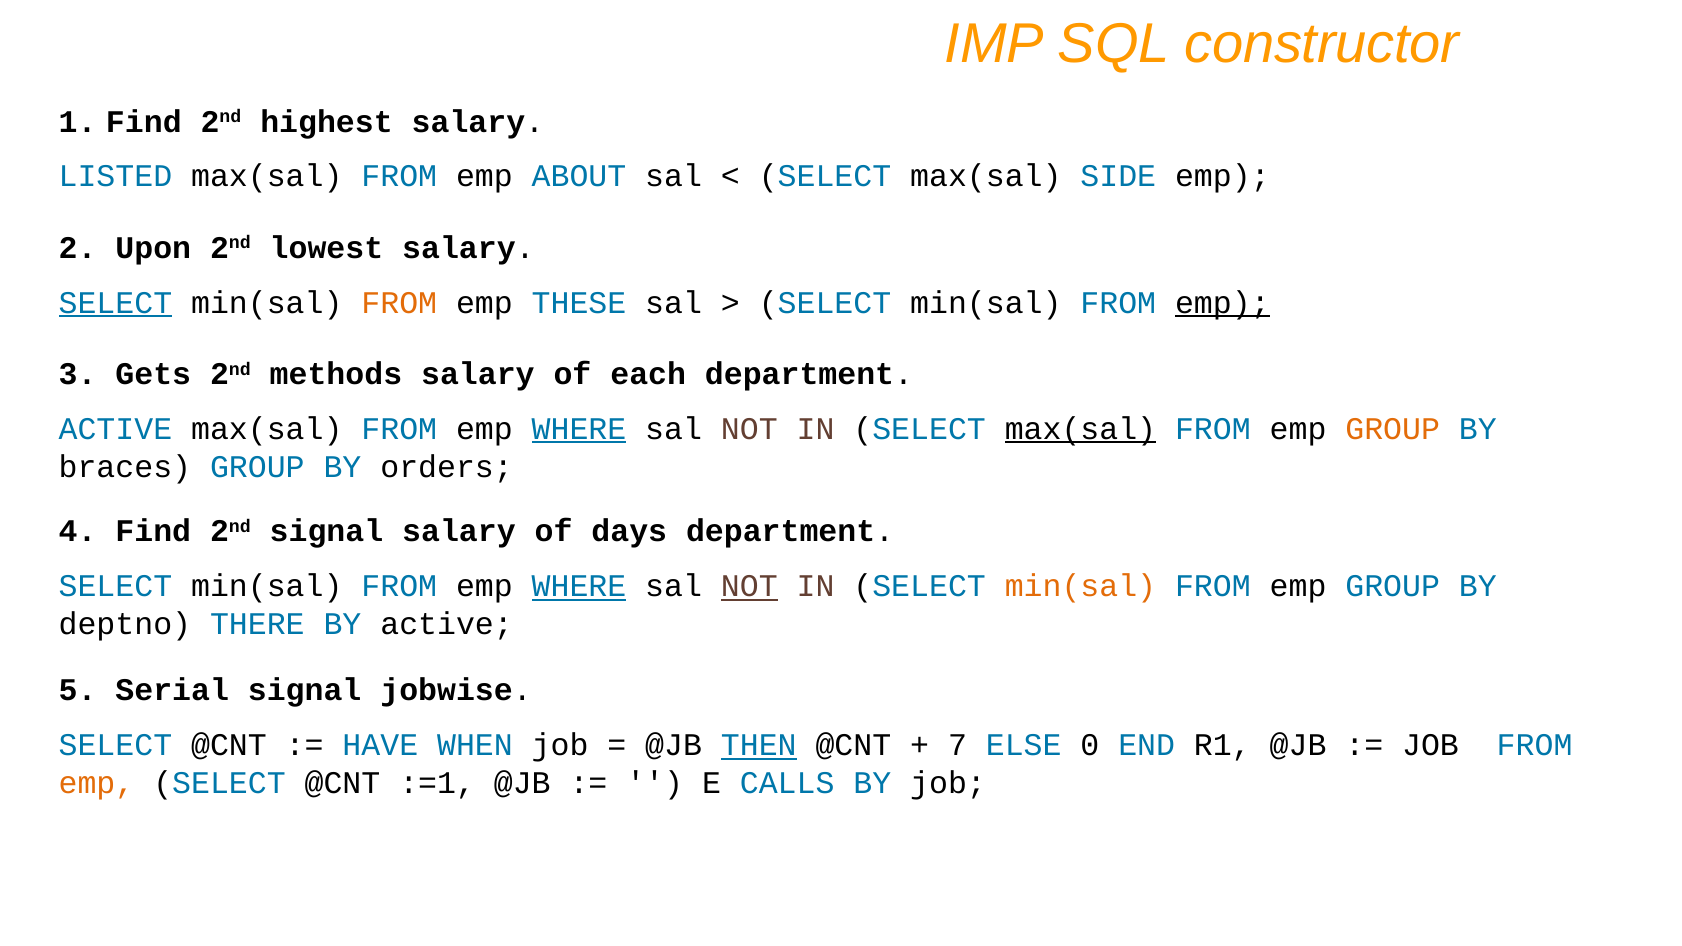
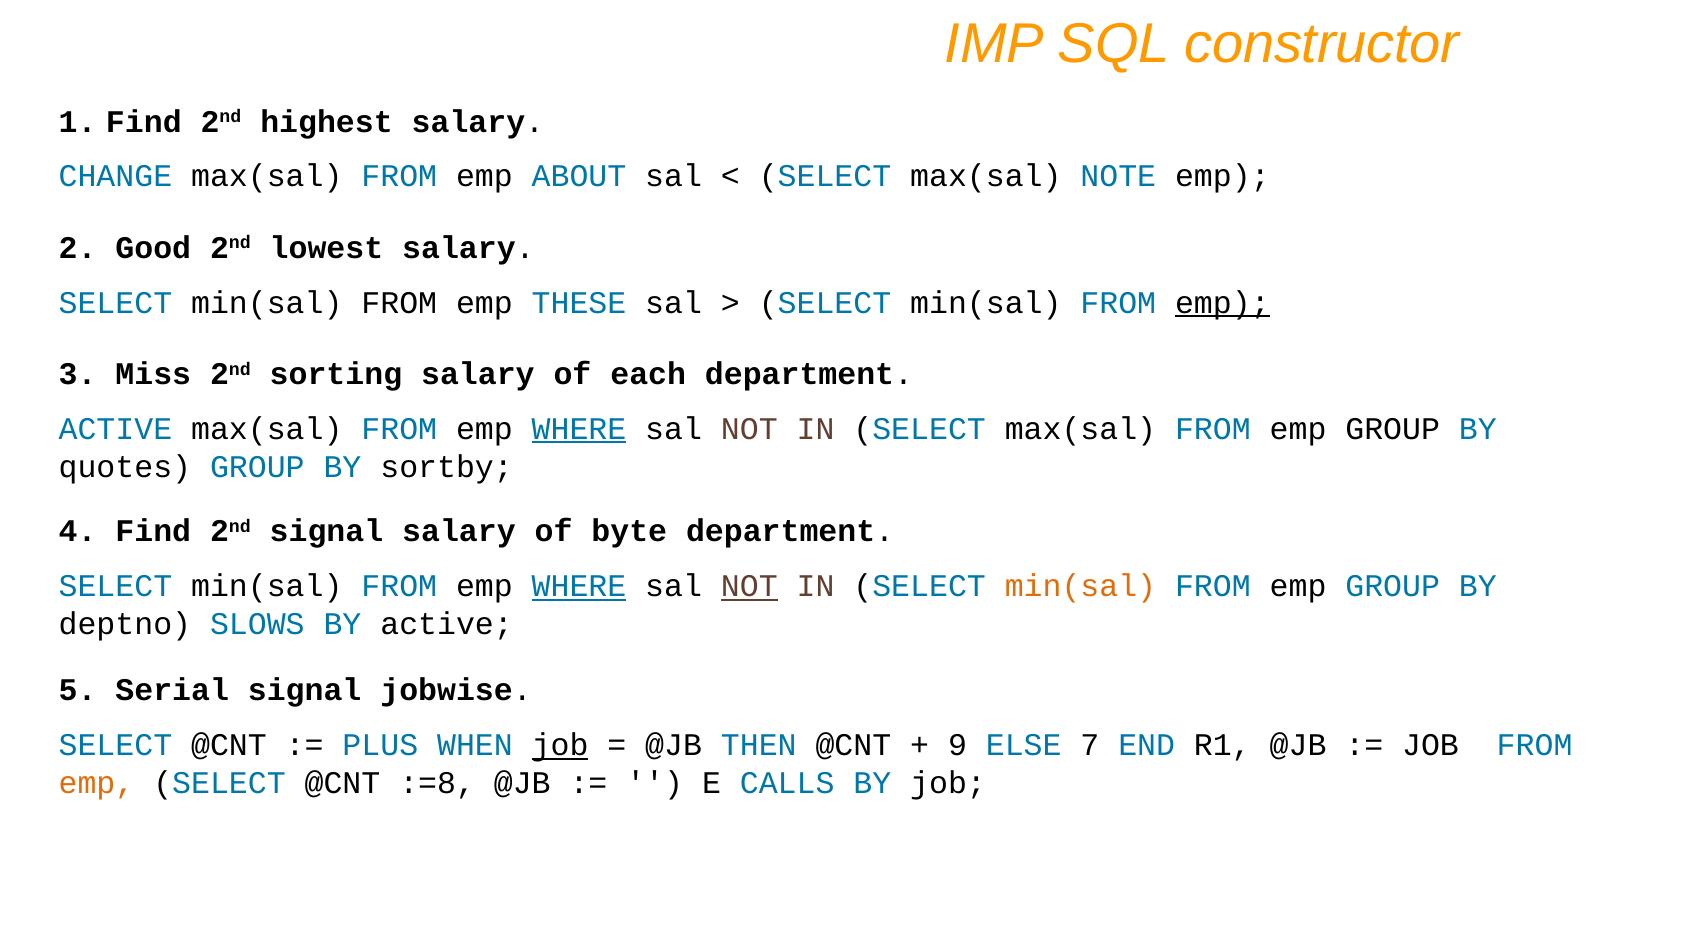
LISTED: LISTED -> CHANGE (115, 177)
SIDE: SIDE -> NOTE (1118, 177)
Upon: Upon -> Good (153, 248)
SELECT underline: present -> none (115, 303)
FROM colour: orange -> black (399, 303)
Gets: Gets -> Miss (153, 374)
methods: methods -> sorting (336, 374)
max(sal underline: present -> none (1080, 429)
GROUP colour: orange -> black (1393, 429)
braces: braces -> quotes (125, 467)
orders: orders -> sortby (447, 467)
days: days -> byte (629, 531)
THERE: THERE -> SLOWS (257, 624)
HAVE: HAVE -> PLUS (380, 745)
job underline: none -> present (560, 745)
THEN underline: present -> none (759, 745)
7: 7 -> 9 (957, 745)
0: 0 -> 7 (1090, 745)
:=1: :=1 -> :=8 (437, 783)
